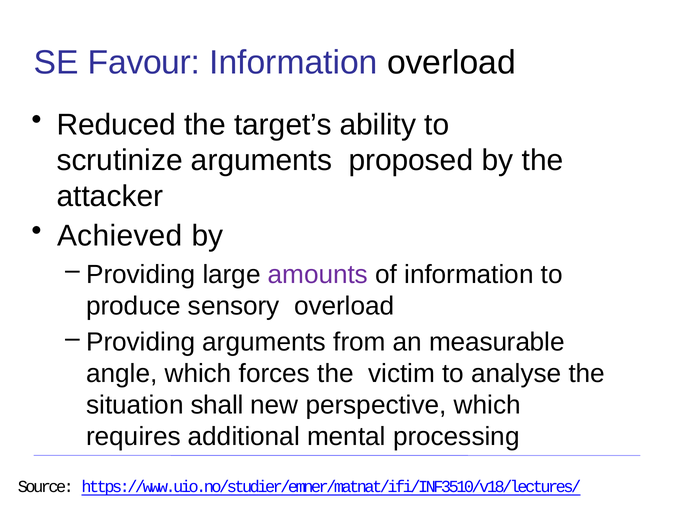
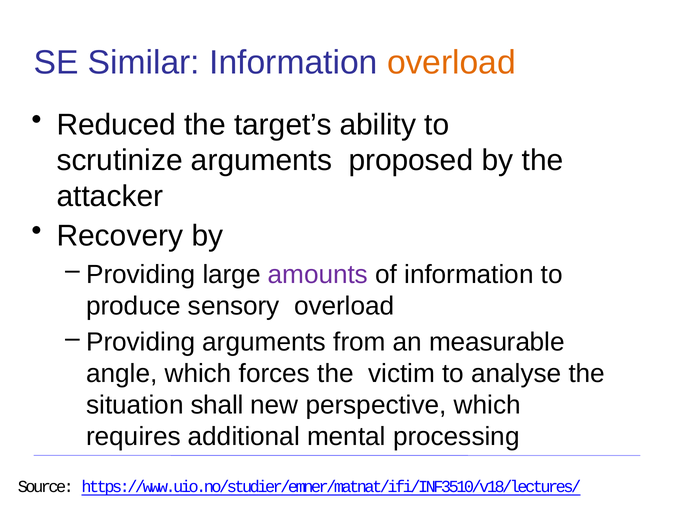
Favour: Favour -> Similar (144, 62)
overload colour: black -> orange (451, 62)
Achieved: Achieved -> Recovery (120, 236)
